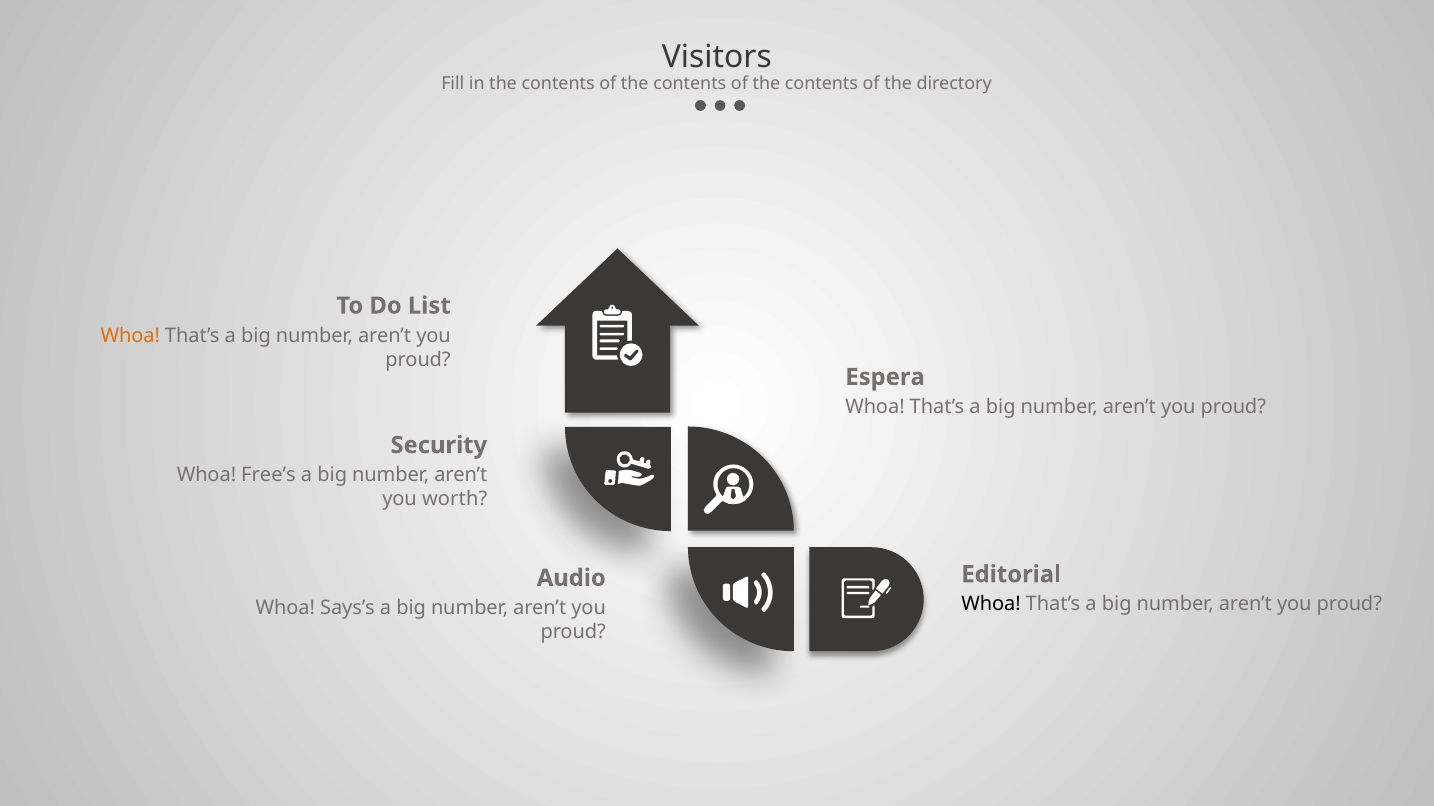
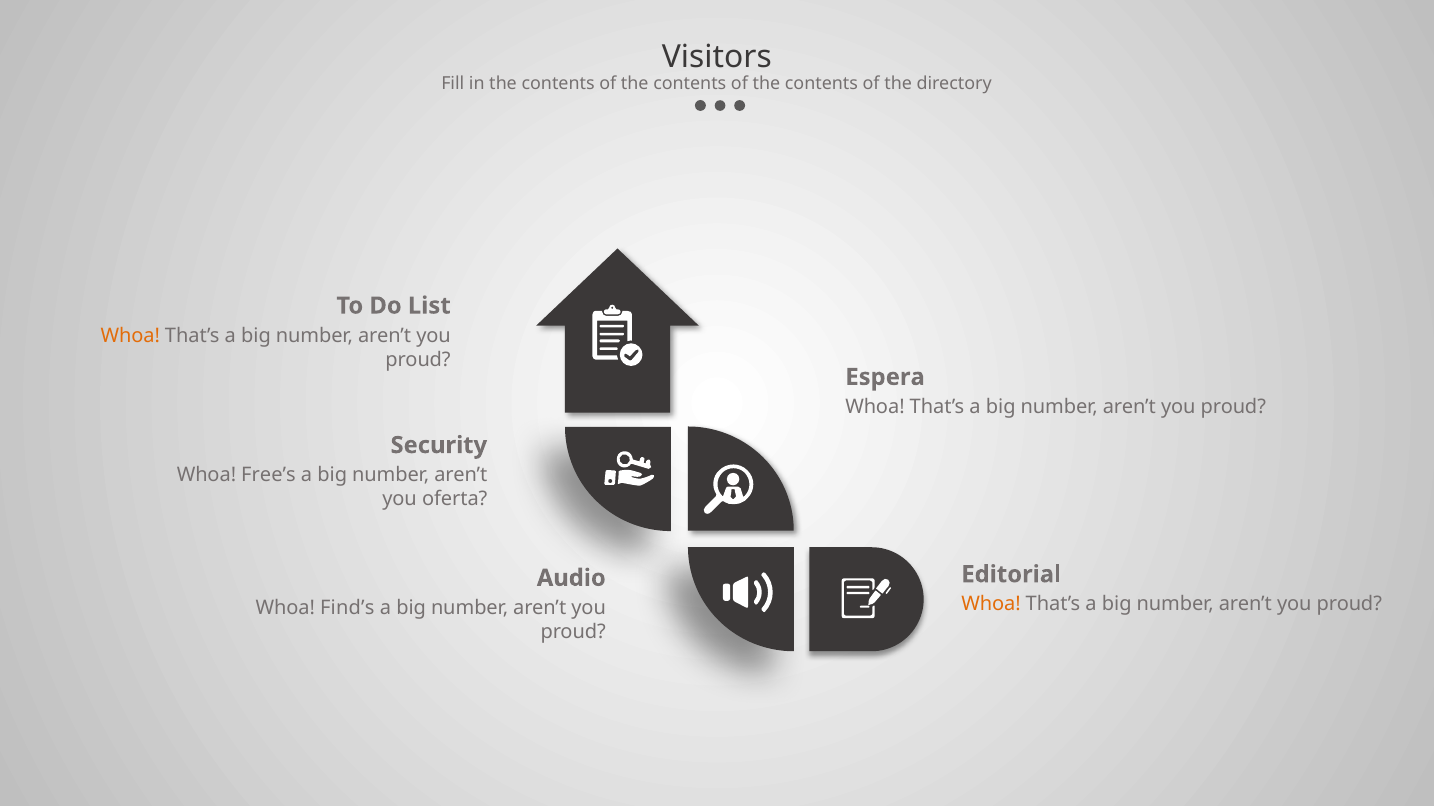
worth: worth -> oferta (455, 499)
Whoa colour: black -> orange (991, 605)
Says’s: Says’s -> Find’s (347, 608)
